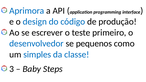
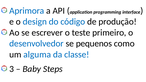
simples: simples -> alguma (37, 55)
